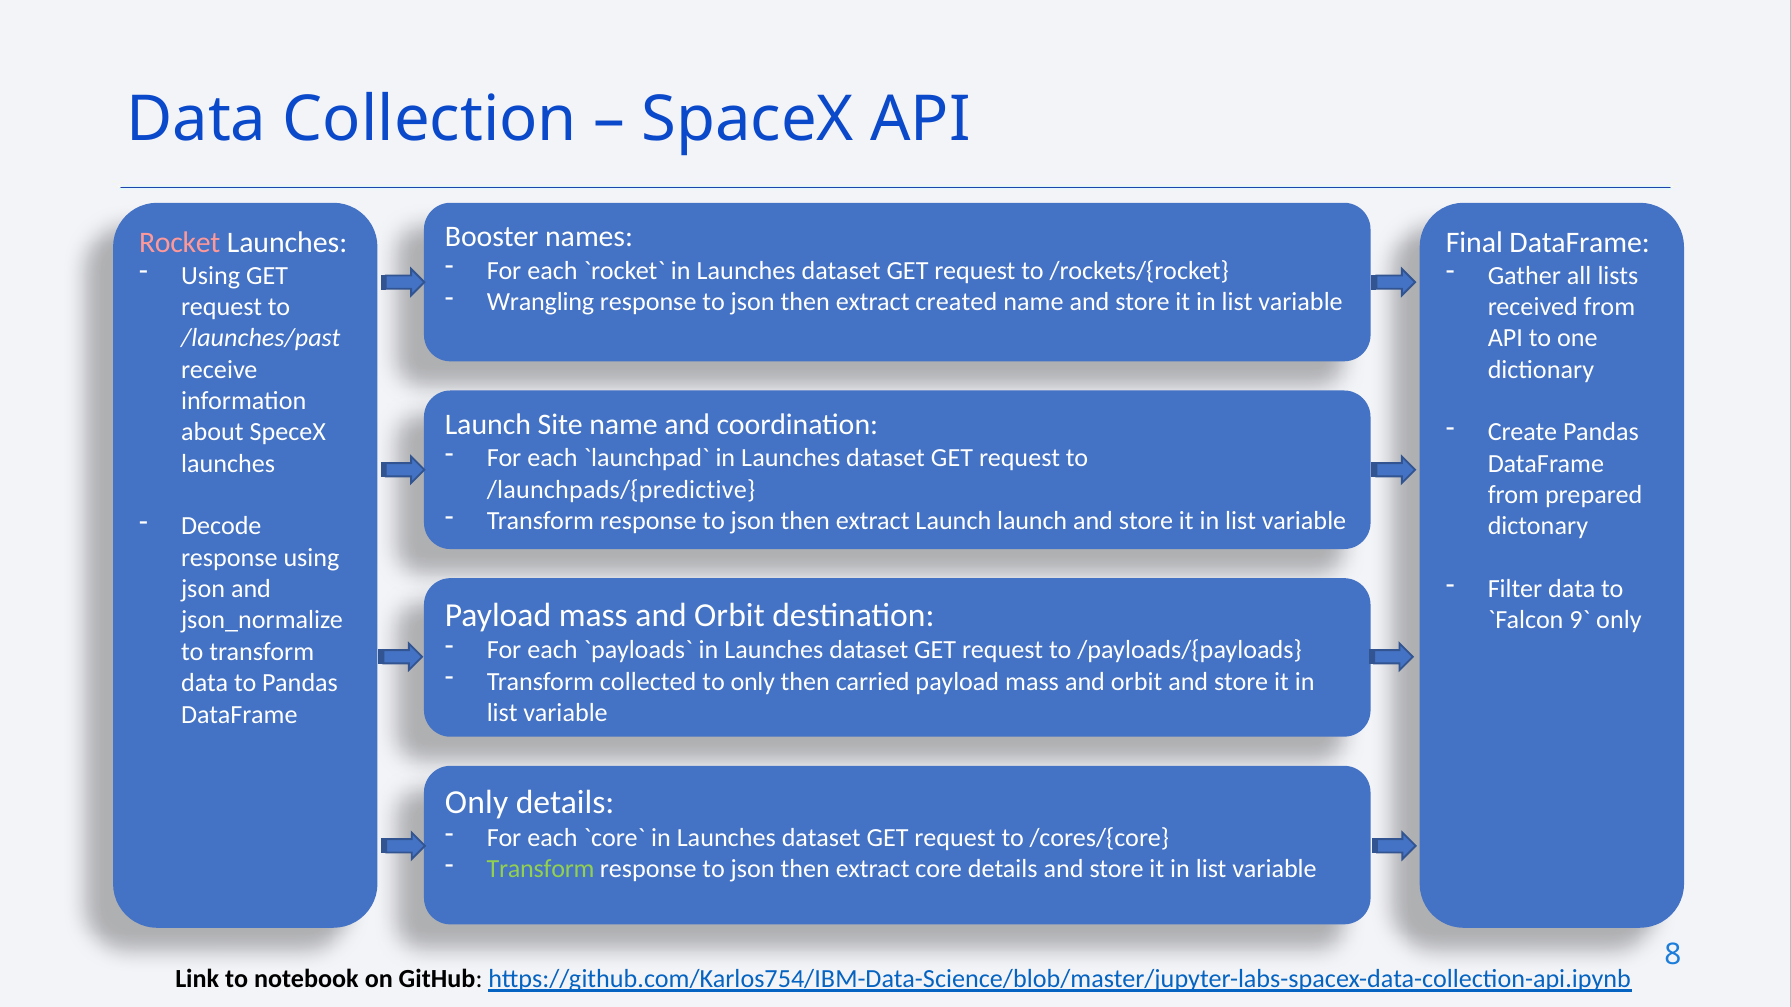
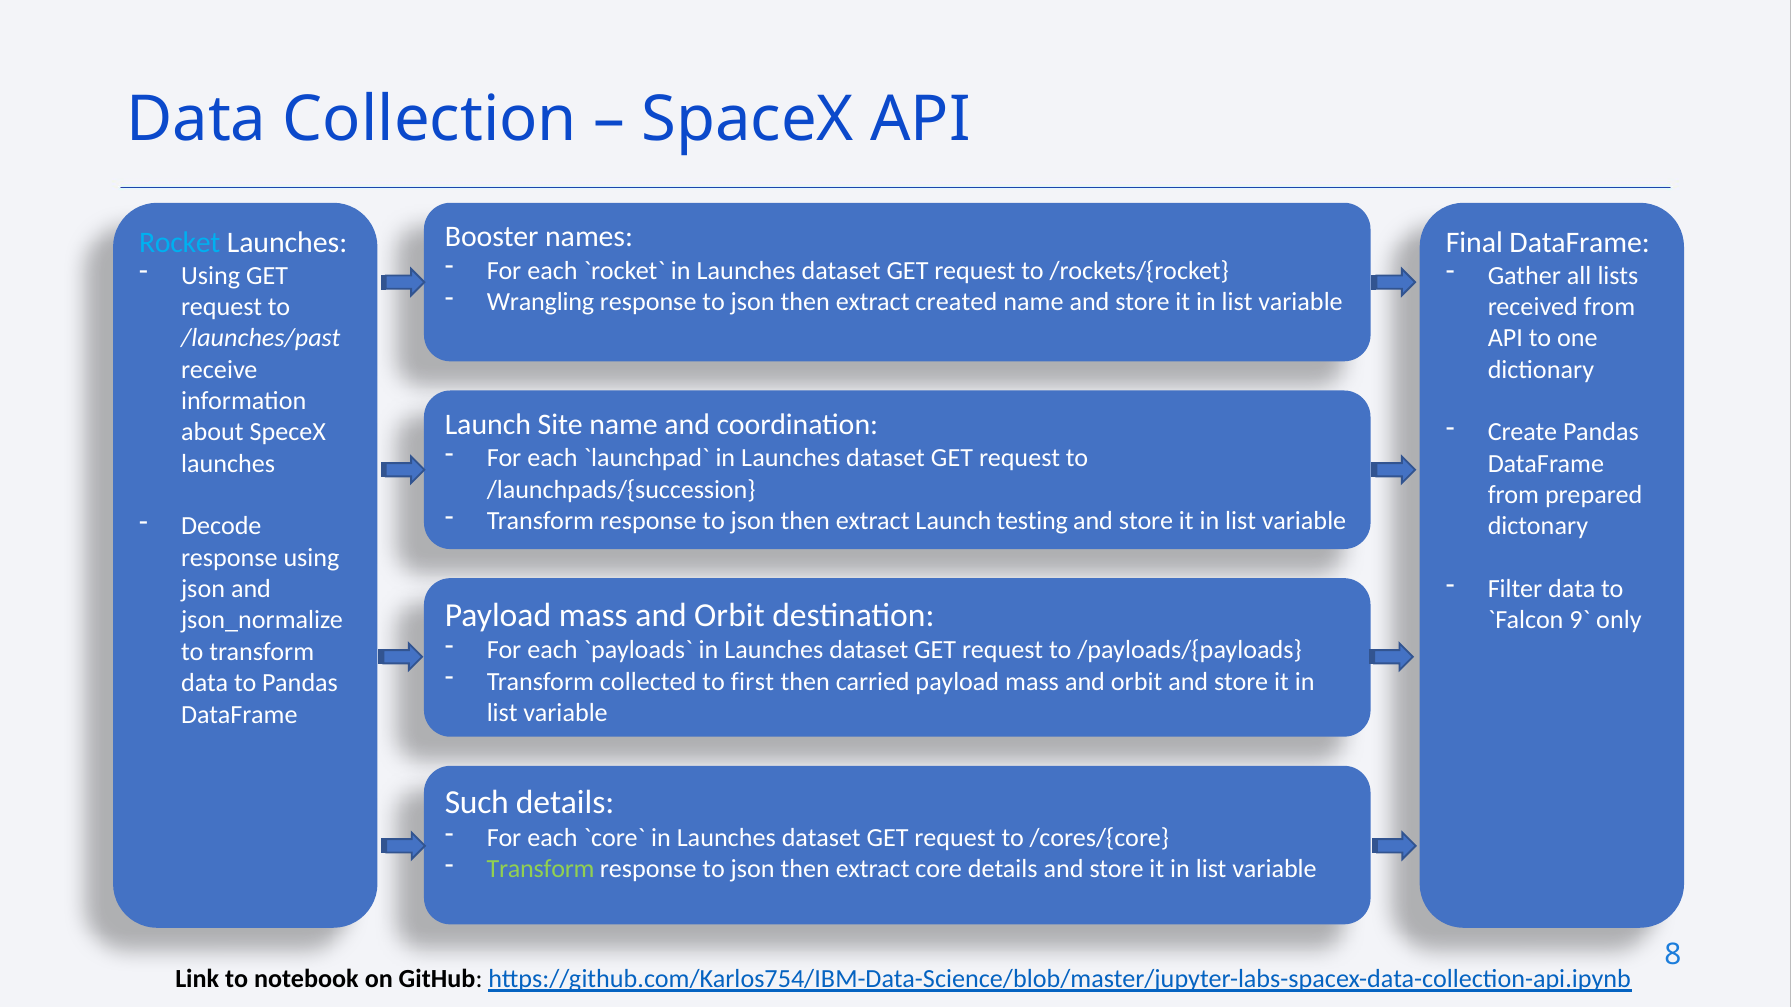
Rocket colour: pink -> light blue (180, 242)
/launchpads/{predictive: /launchpads/{predictive -> /launchpads/{succession (621, 490)
Launch launch: launch -> testing (1032, 521)
to only: only -> first (752, 682)
Only: Only -> Such (477, 803)
